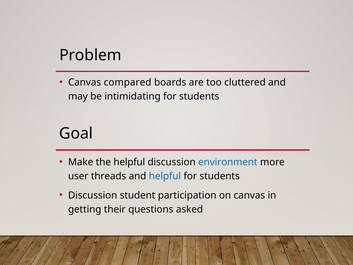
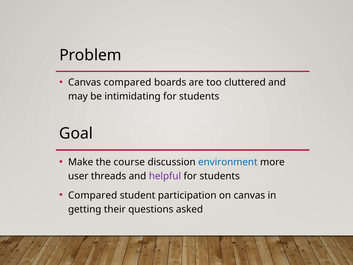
the helpful: helpful -> course (129, 162)
helpful colour: blue -> purple (165, 176)
Discussion: Discussion -> Compared (93, 195)
